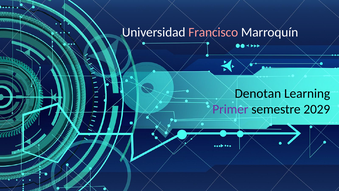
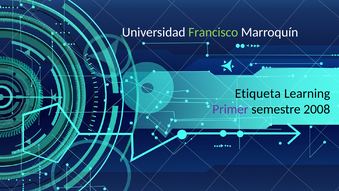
Francisco colour: pink -> light green (213, 32)
Denotan: Denotan -> Etiqueta (258, 93)
2029: 2029 -> 2008 (317, 109)
